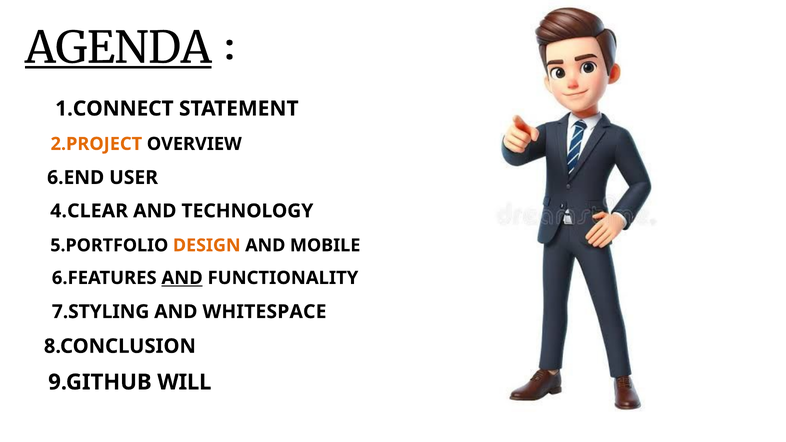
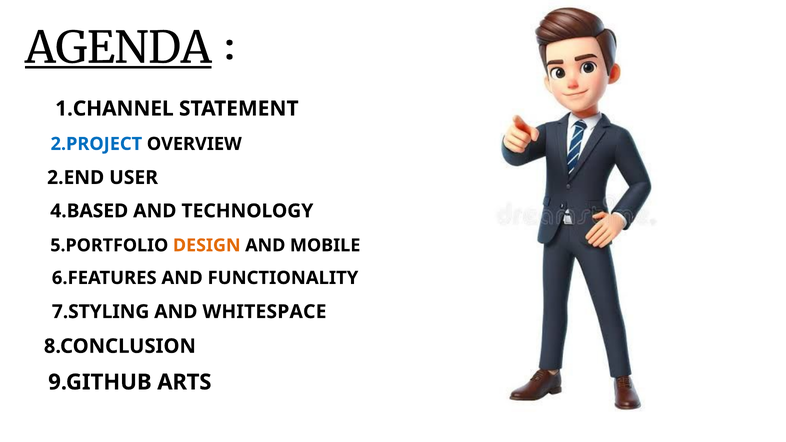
1.CONNECT: 1.CONNECT -> 1.CHANNEL (114, 109)
2.PROJECT colour: orange -> blue (96, 144)
6.END: 6.END -> 2.END (76, 178)
4.CLEAR: 4.CLEAR -> 4.BASED (89, 211)
AND underline: present -> none (182, 278)
WILL: WILL -> ARTS (184, 382)
